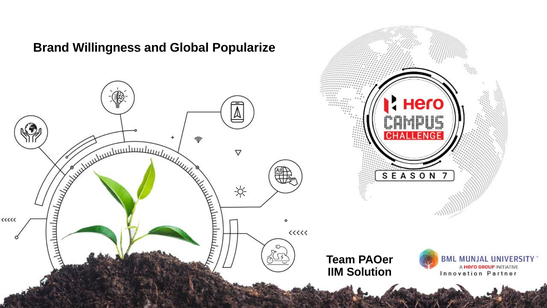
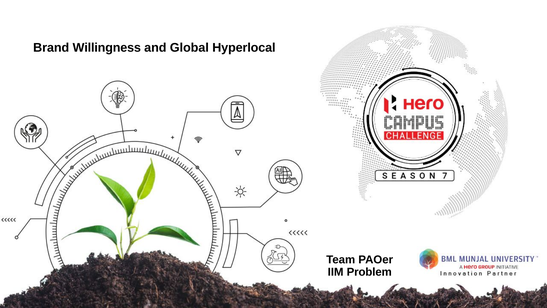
Popularize: Popularize -> Hyperlocal (244, 48)
Solution: Solution -> Problem (369, 272)
